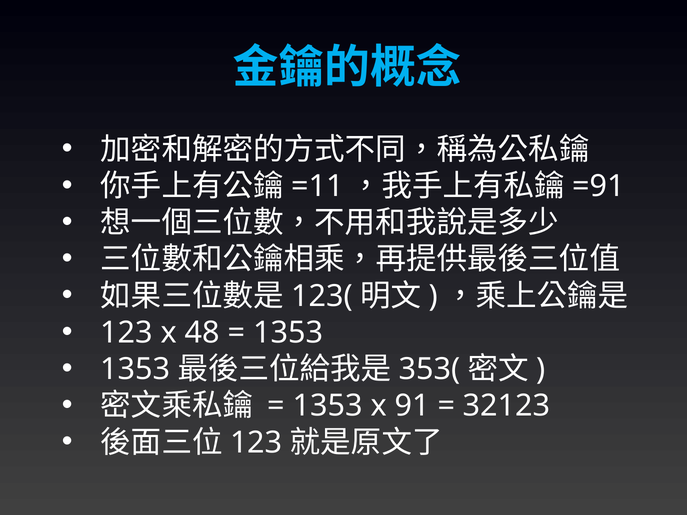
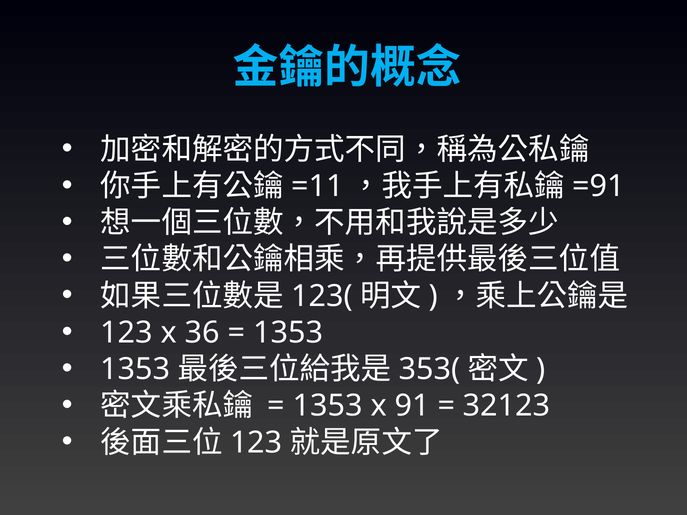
48: 48 -> 36 (202, 333)
